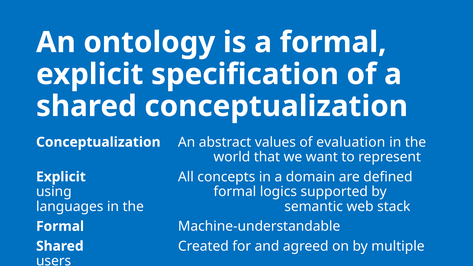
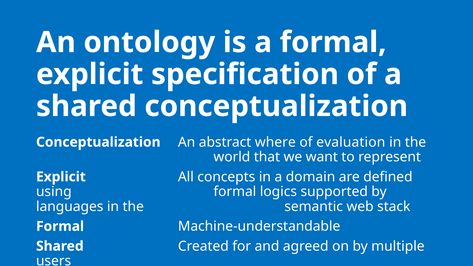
values: values -> where (275, 142)
